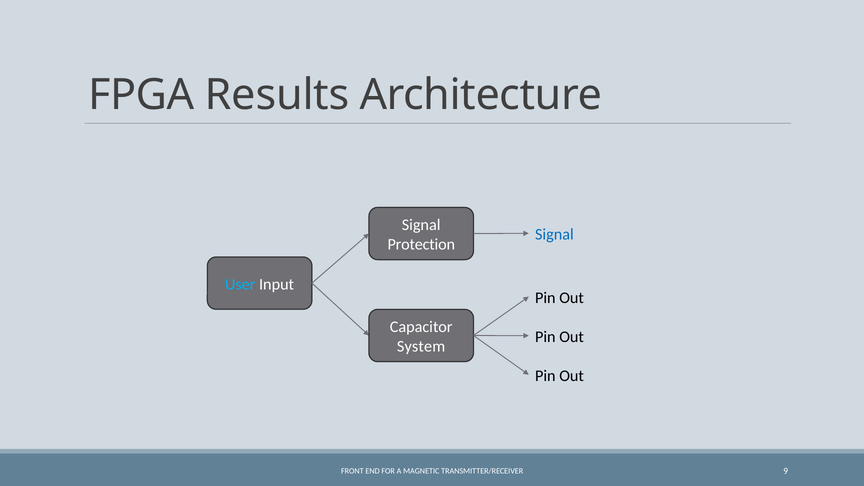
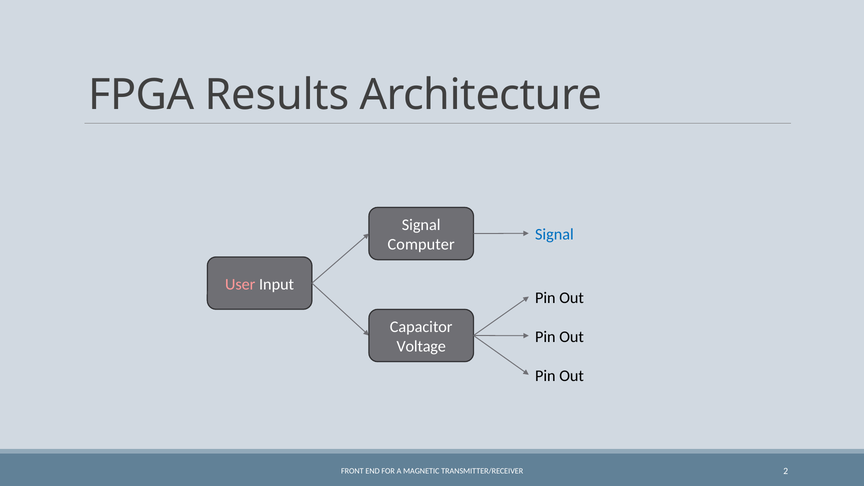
Protection: Protection -> Computer (421, 244)
User colour: light blue -> pink (240, 284)
System: System -> Voltage (421, 346)
9: 9 -> 2 (786, 471)
